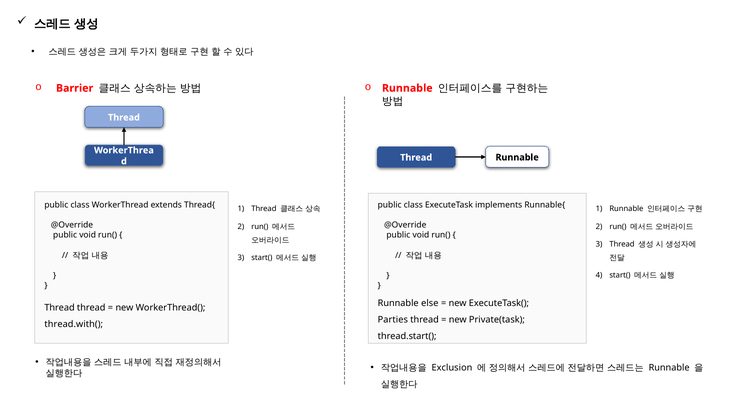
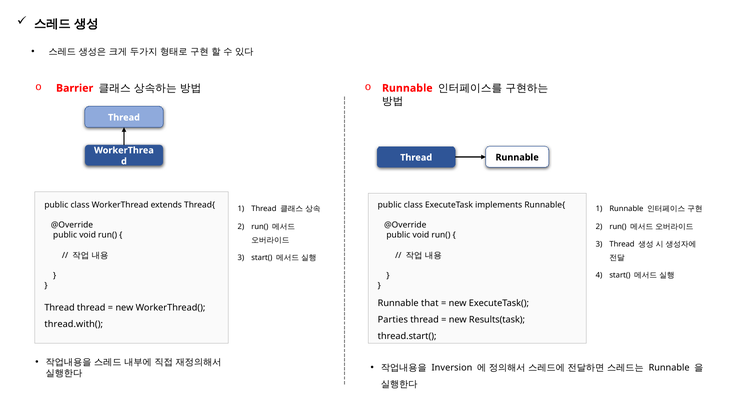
else: else -> that (430, 304)
Private(task: Private(task -> Results(task (497, 320)
Exclusion: Exclusion -> Inversion (452, 368)
